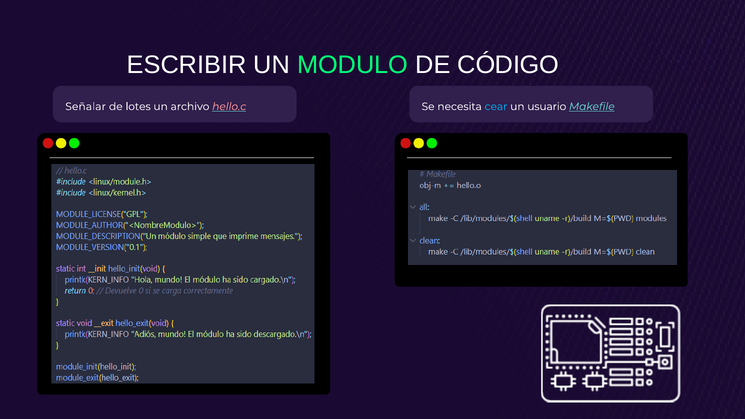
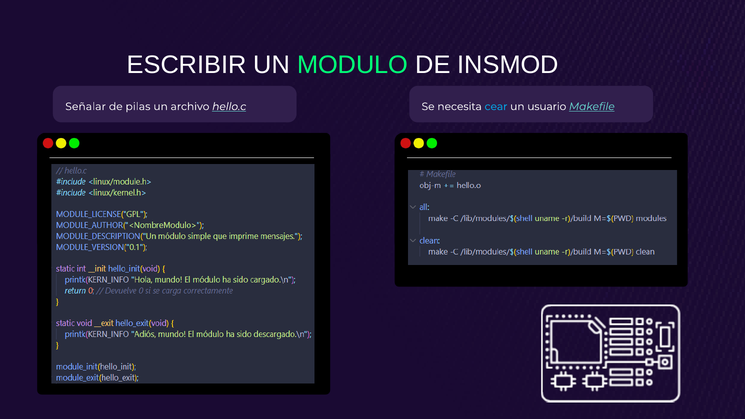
CÓDIGO: CÓDIGO -> INSMOD (508, 65)
lotes: lotes -> pilas (138, 107)
hello.c colour: pink -> white (229, 107)
